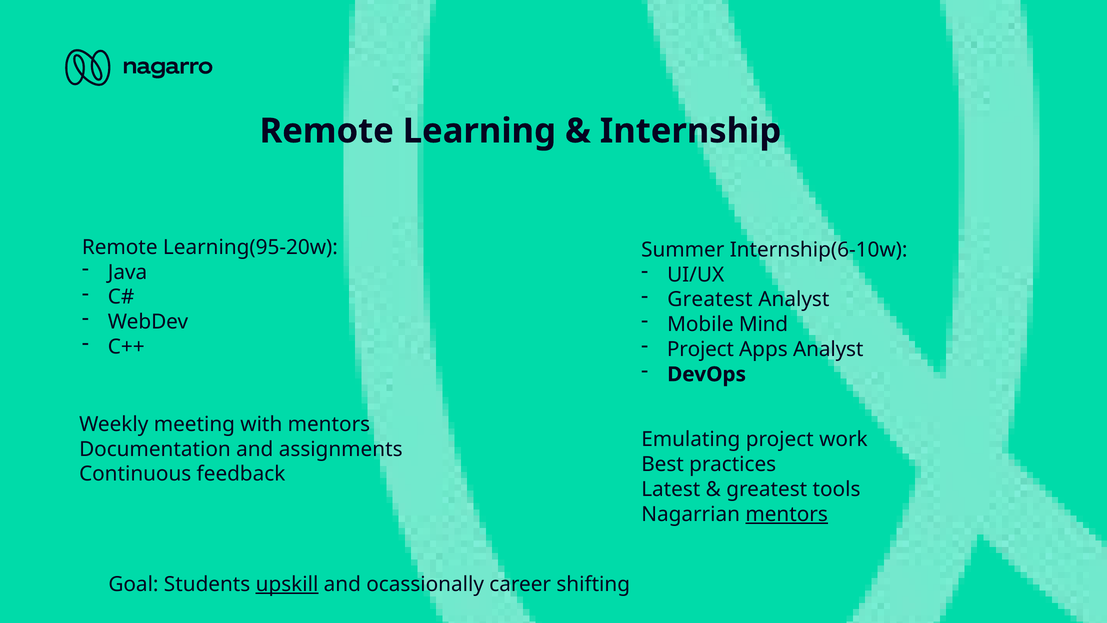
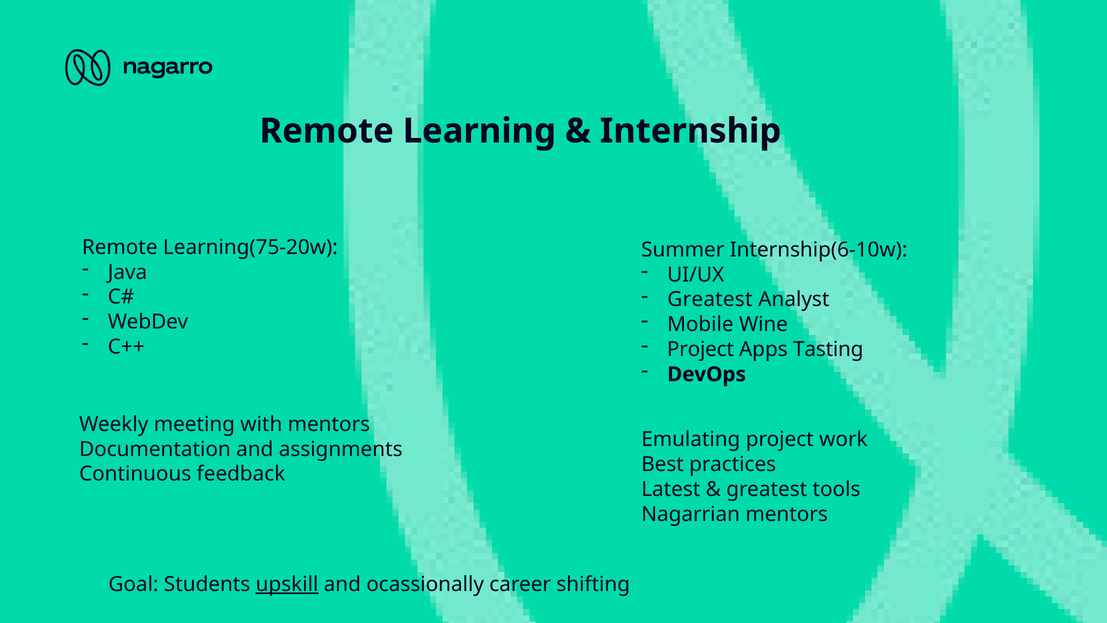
Learning(95-20w: Learning(95-20w -> Learning(75-20w (250, 247)
Mind: Mind -> Wine (763, 324)
Apps Analyst: Analyst -> Tasting (828, 349)
mentors underline: present -> none (787, 514)
